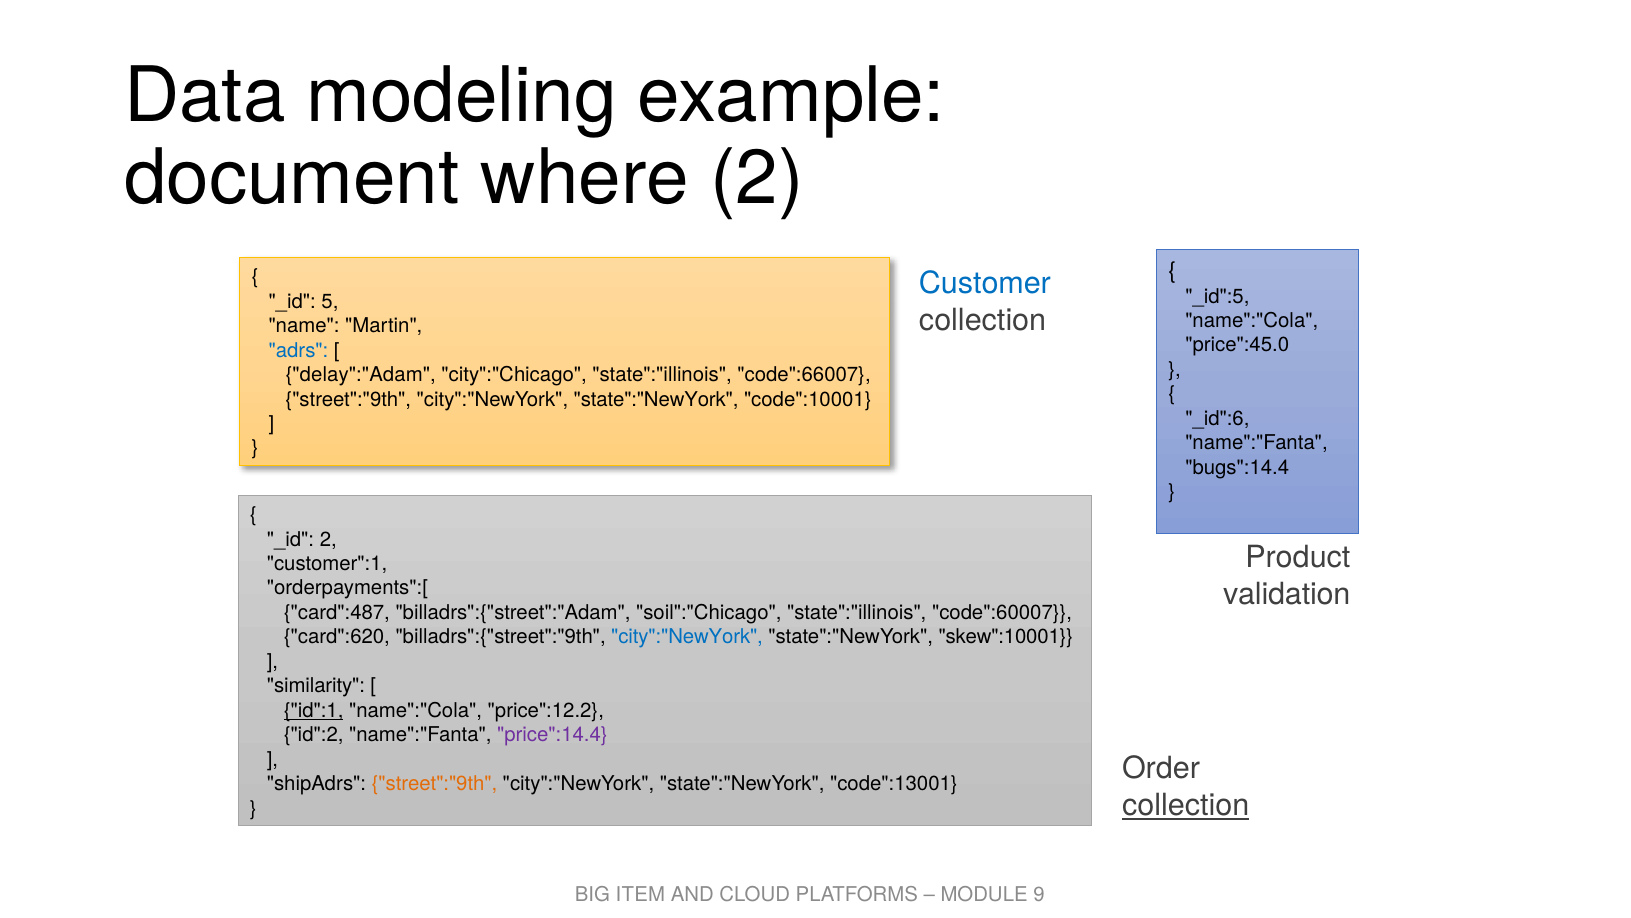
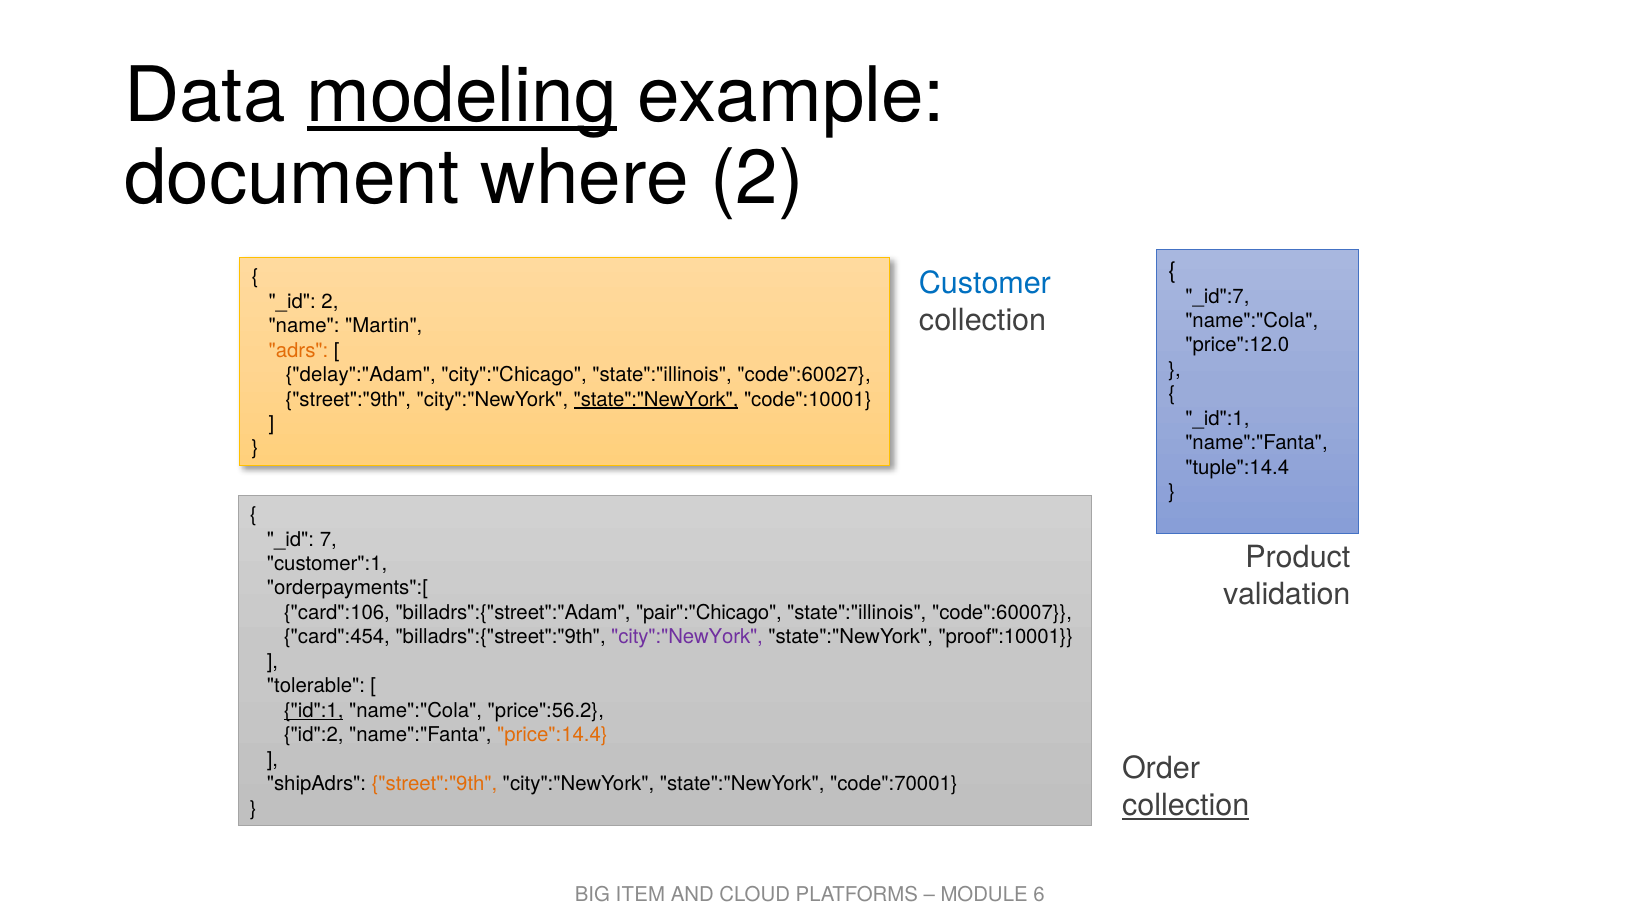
modeling underline: none -> present (462, 96)
_id":5: _id":5 -> _id":7 (1217, 296)
_id 5: 5 -> 2 (330, 301)
price":45.0: price":45.0 -> price":12.0 (1237, 345)
adrs colour: blue -> orange (298, 350)
code":66007: code":66007 -> code":60027 (804, 375)
state":"NewYork underline: none -> present (656, 399)
_id":6: _id":6 -> _id":1 (1217, 418)
bugs":14.4: bugs":14.4 -> tuple":14.4 (1237, 467)
_id 2: 2 -> 7 (328, 539)
card":487: card":487 -> card":106 (337, 612)
soil":"Chicago: soil":"Chicago -> pair":"Chicago (709, 612)
card":620: card":620 -> card":454 (337, 637)
city":"NewYork colour: blue -> purple (687, 637)
skew":10001: skew":10001 -> proof":10001 (1006, 637)
similarity: similarity -> tolerable (316, 686)
price":12.2: price":12.2 -> price":56.2 (546, 710)
price":14.4 colour: purple -> orange (552, 735)
code":13001: code":13001 -> code":70001 (894, 784)
9: 9 -> 6 (1039, 894)
